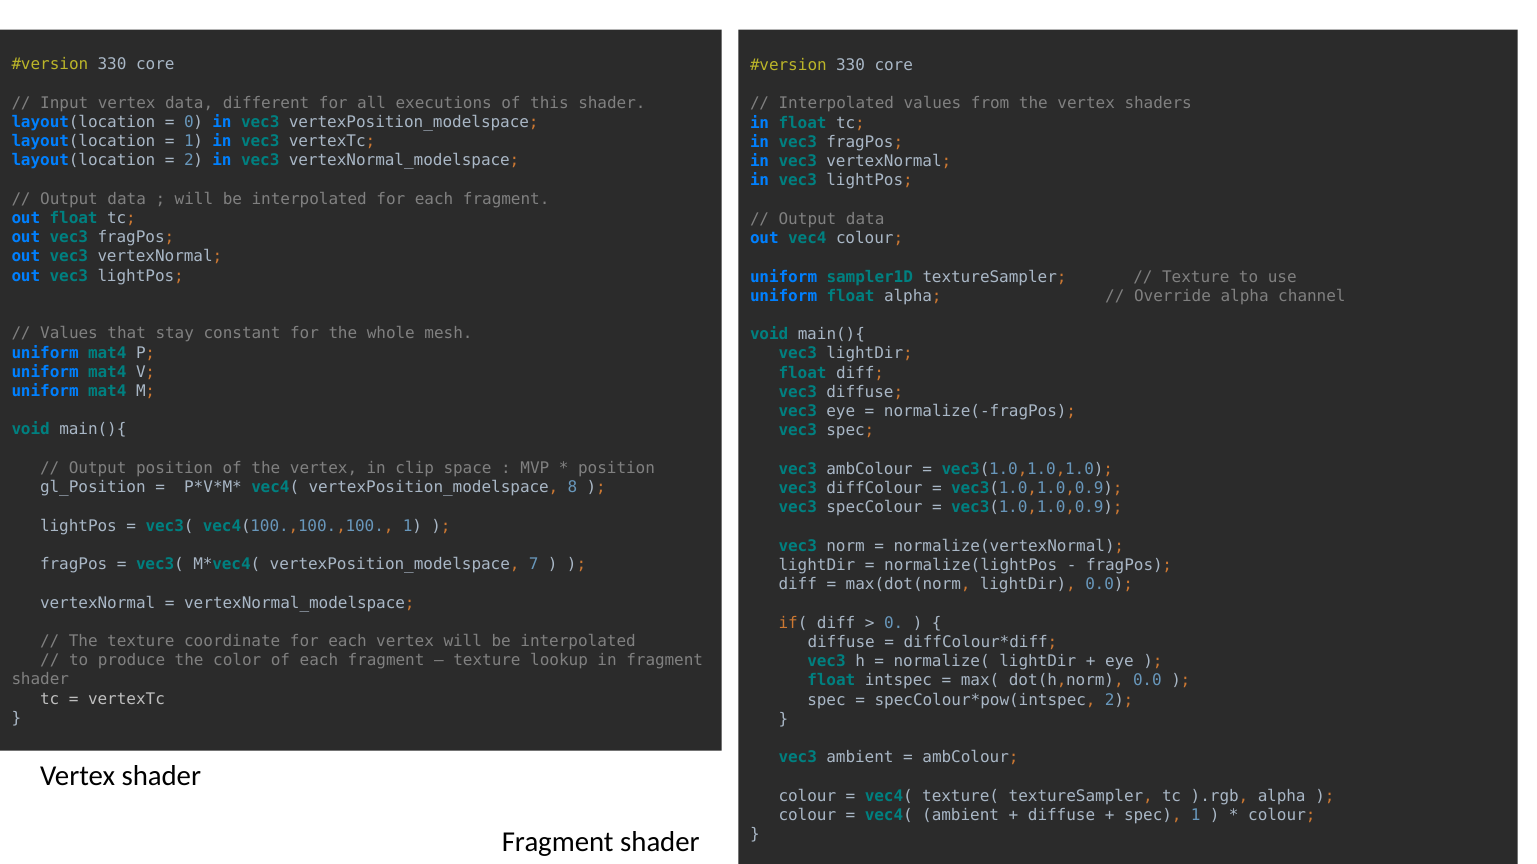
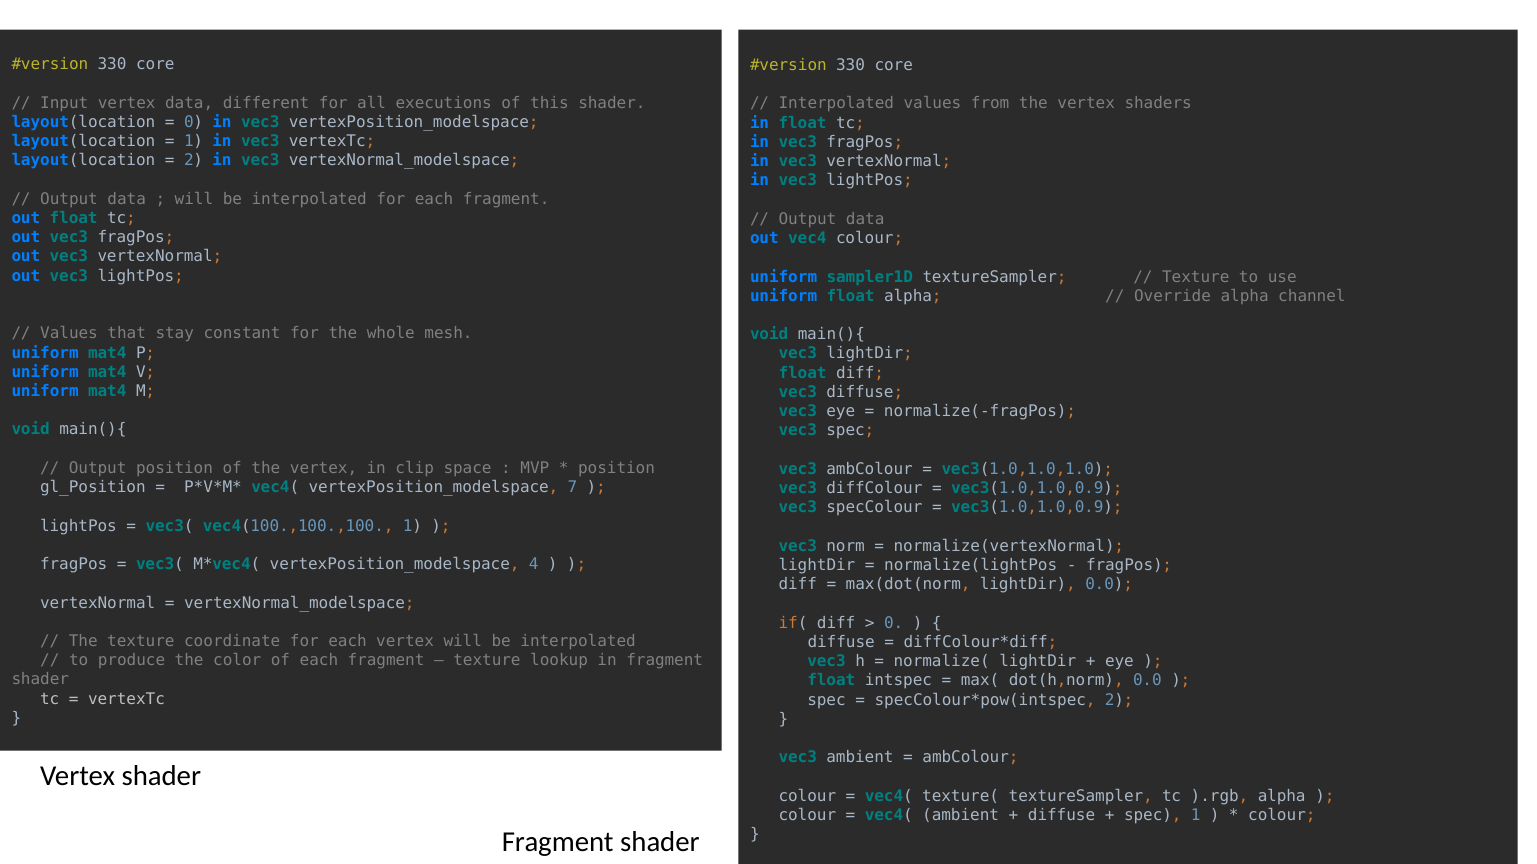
8: 8 -> 7 (573, 488)
7: 7 -> 4 (534, 565)
